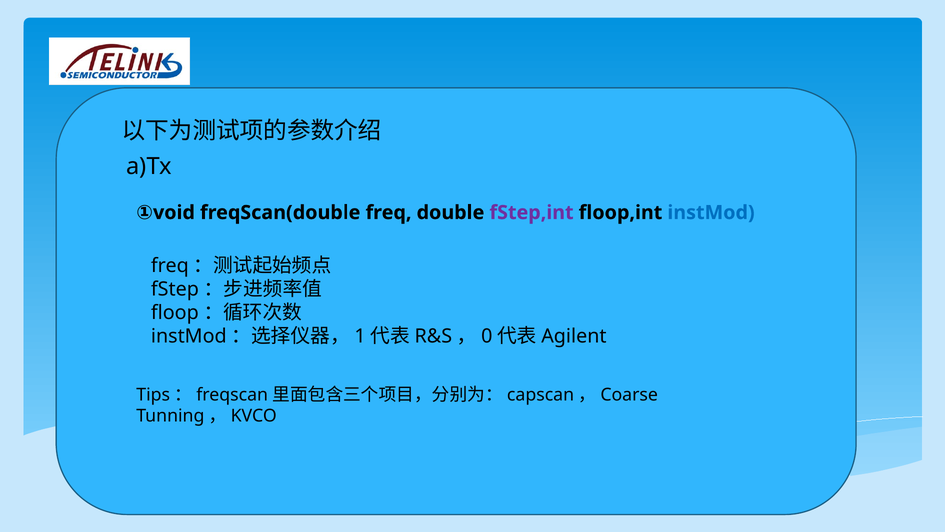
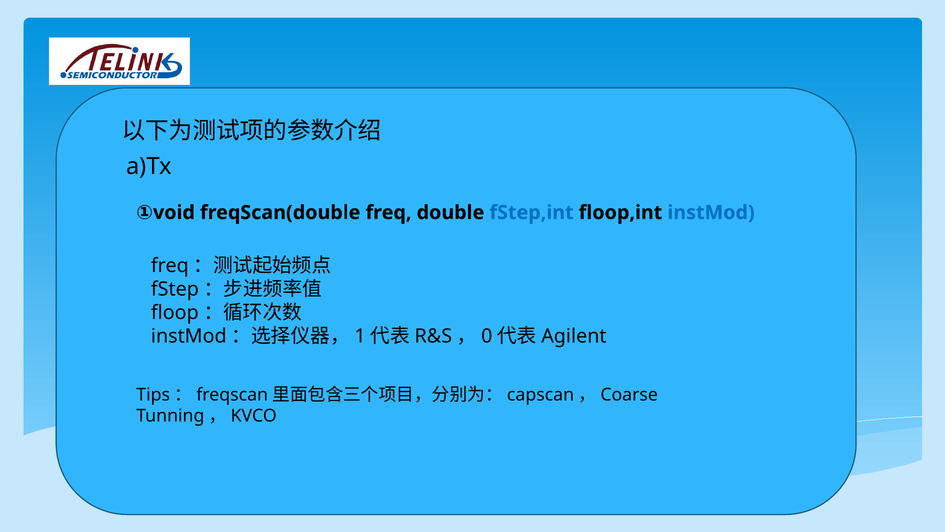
fStep,int colour: purple -> blue (532, 212)
